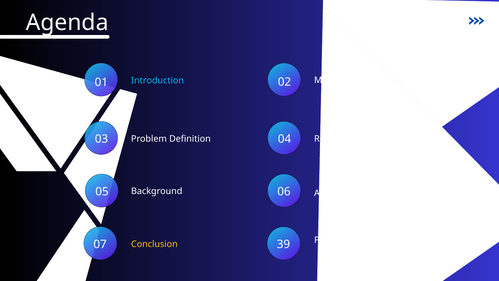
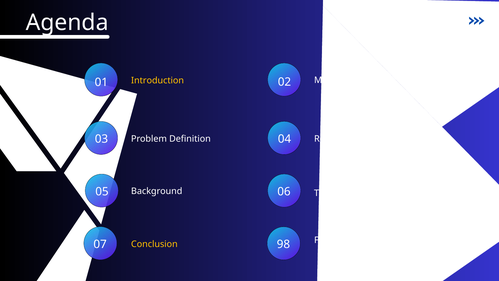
Introduction colour: light blue -> yellow (158, 80)
Abdelrahman: Abdelrahman -> Transforming (342, 193)
39: 39 -> 98 (283, 244)
